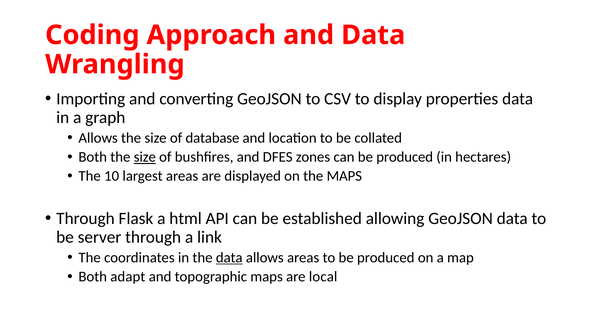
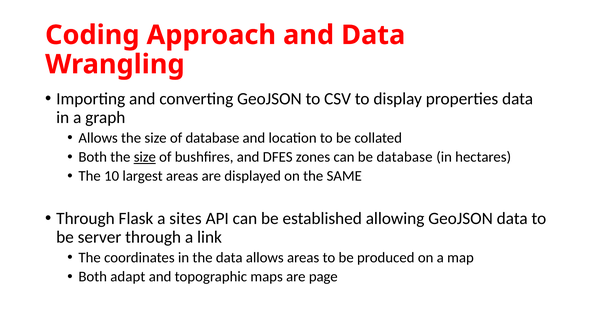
can be produced: produced -> database (405, 157)
the MAPS: MAPS -> SAME (344, 176)
html: html -> sites (185, 219)
data underline: present -> none (229, 258)
local: local -> page (323, 277)
